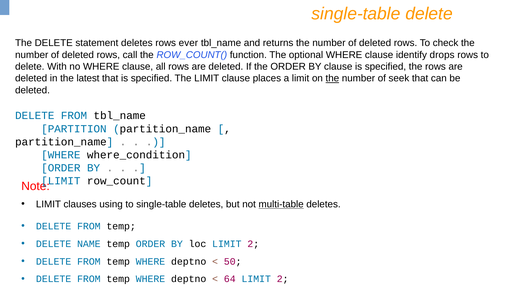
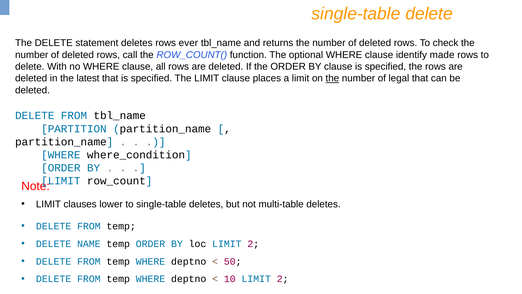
drops: drops -> made (442, 55)
seek: seek -> legal (399, 78)
using: using -> lower (111, 204)
multi-table underline: present -> none (281, 204)
64: 64 -> 10 (230, 279)
